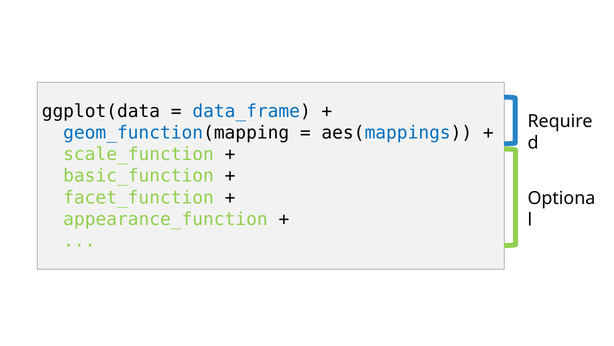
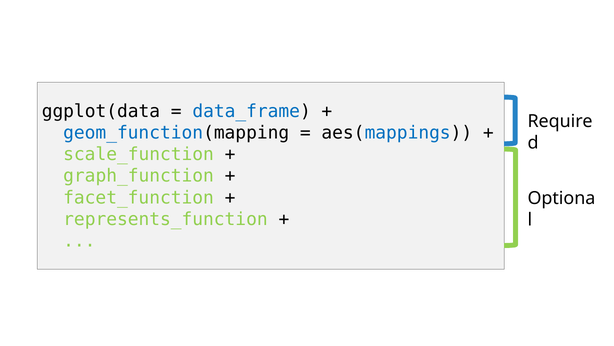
basic_function: basic_function -> graph_function (139, 176)
appearance_function: appearance_function -> represents_function (165, 219)
